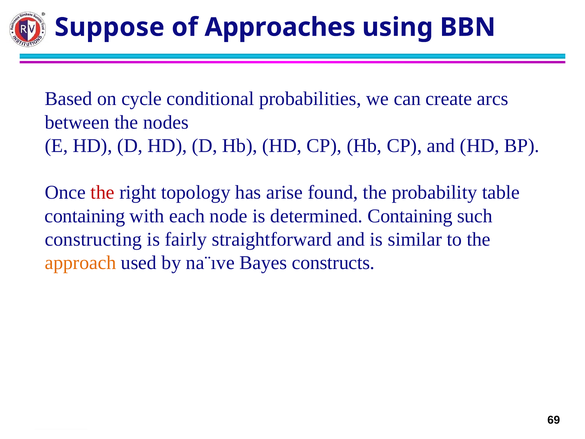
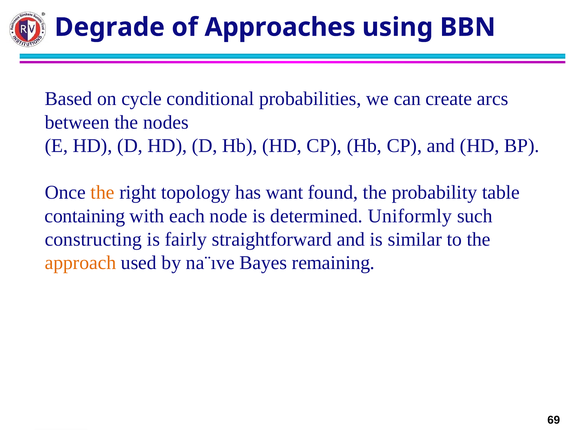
Suppose: Suppose -> Degrade (110, 27)
the colour: red -> orange (103, 192)
arise: arise -> want (285, 192)
determined Containing: Containing -> Uniformly (410, 216)
constructs: constructs -> remaining (333, 263)
